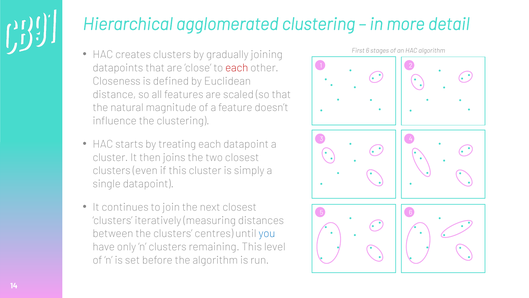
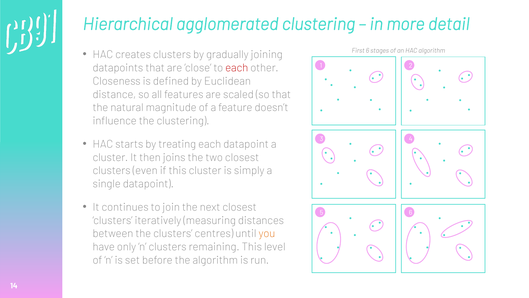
you colour: blue -> orange (267, 233)
